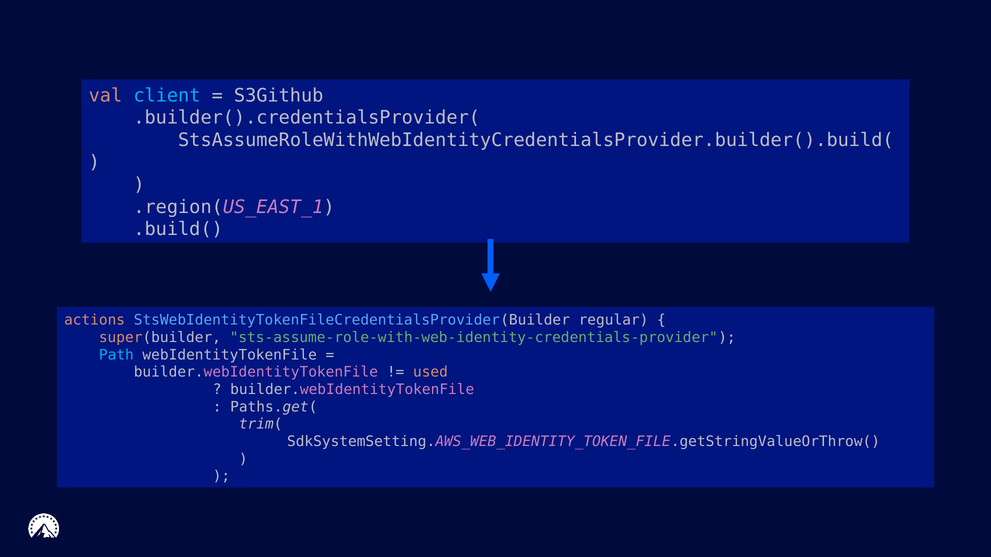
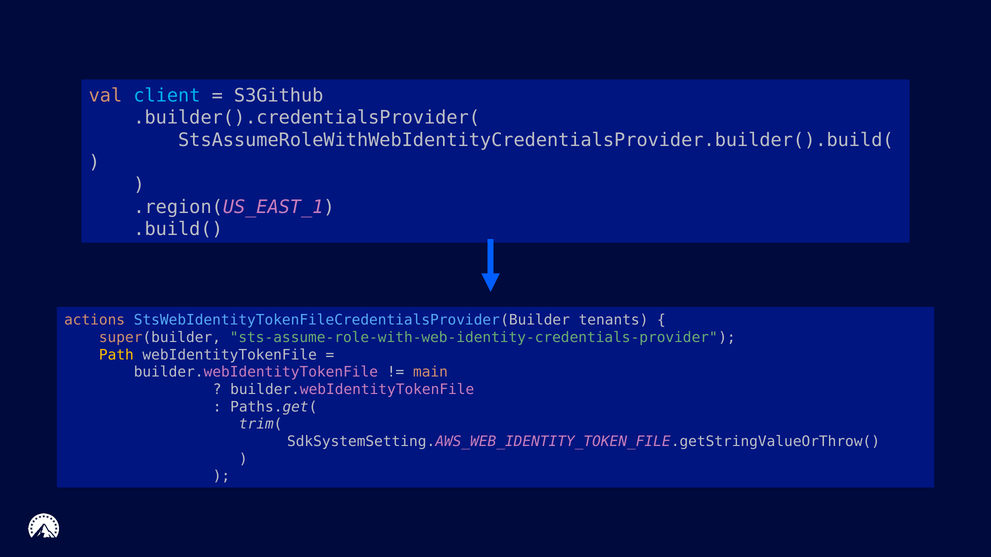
regular: regular -> tenants (614, 320)
Path colour: light blue -> yellow (116, 355)
used: used -> main (430, 372)
